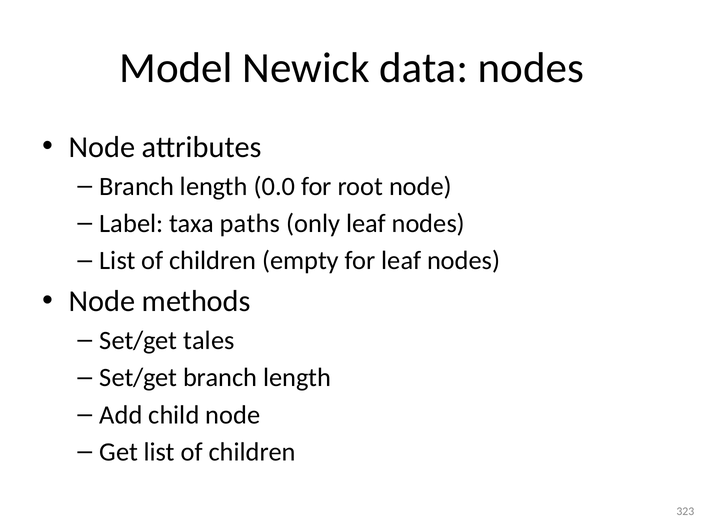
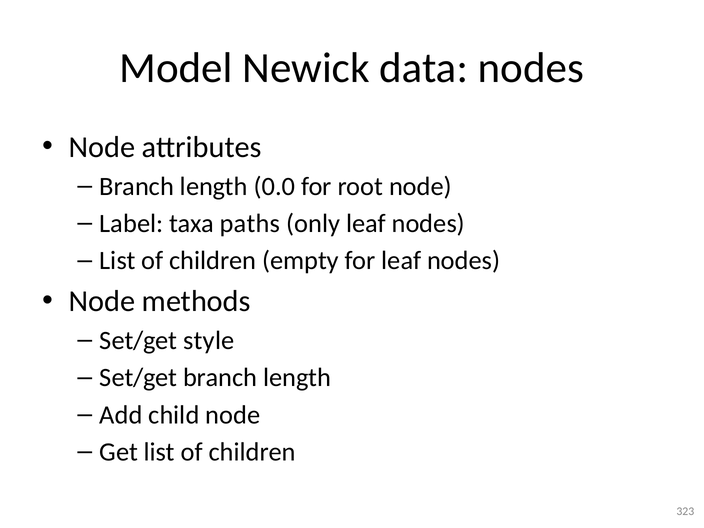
tales: tales -> style (209, 341)
